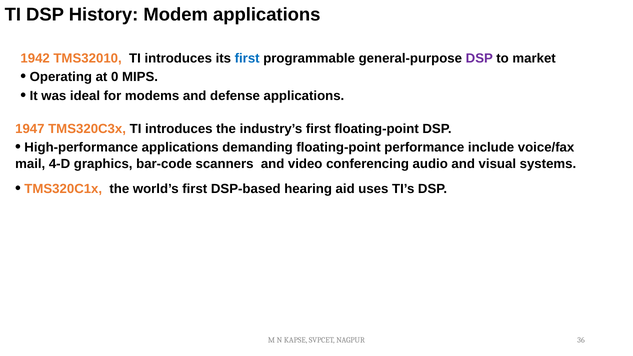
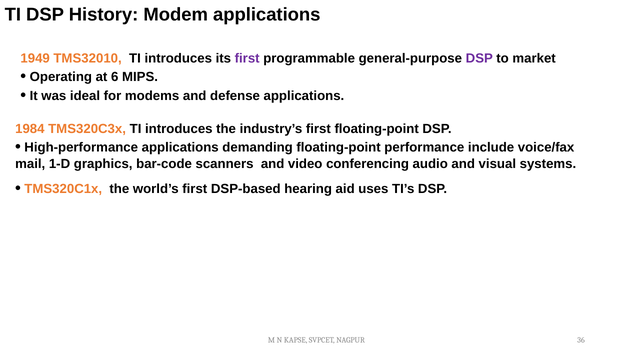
1942: 1942 -> 1949 (35, 59)
first colour: blue -> purple (247, 59)
0: 0 -> 6 (115, 77)
1947: 1947 -> 1984 (30, 129)
4-D: 4-D -> 1-D (60, 164)
